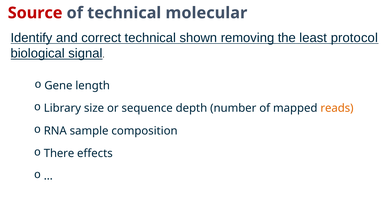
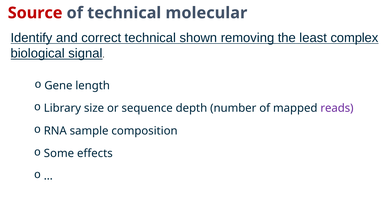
protocol: protocol -> complex (354, 38)
reads colour: orange -> purple (337, 108)
There: There -> Some (59, 154)
